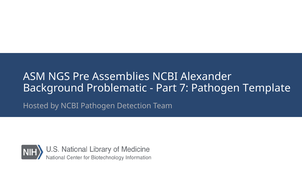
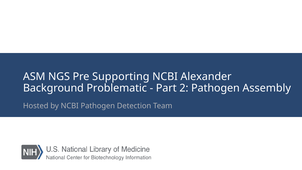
Assemblies: Assemblies -> Supporting (121, 77)
7: 7 -> 2 (184, 88)
Template: Template -> Assembly (267, 88)
